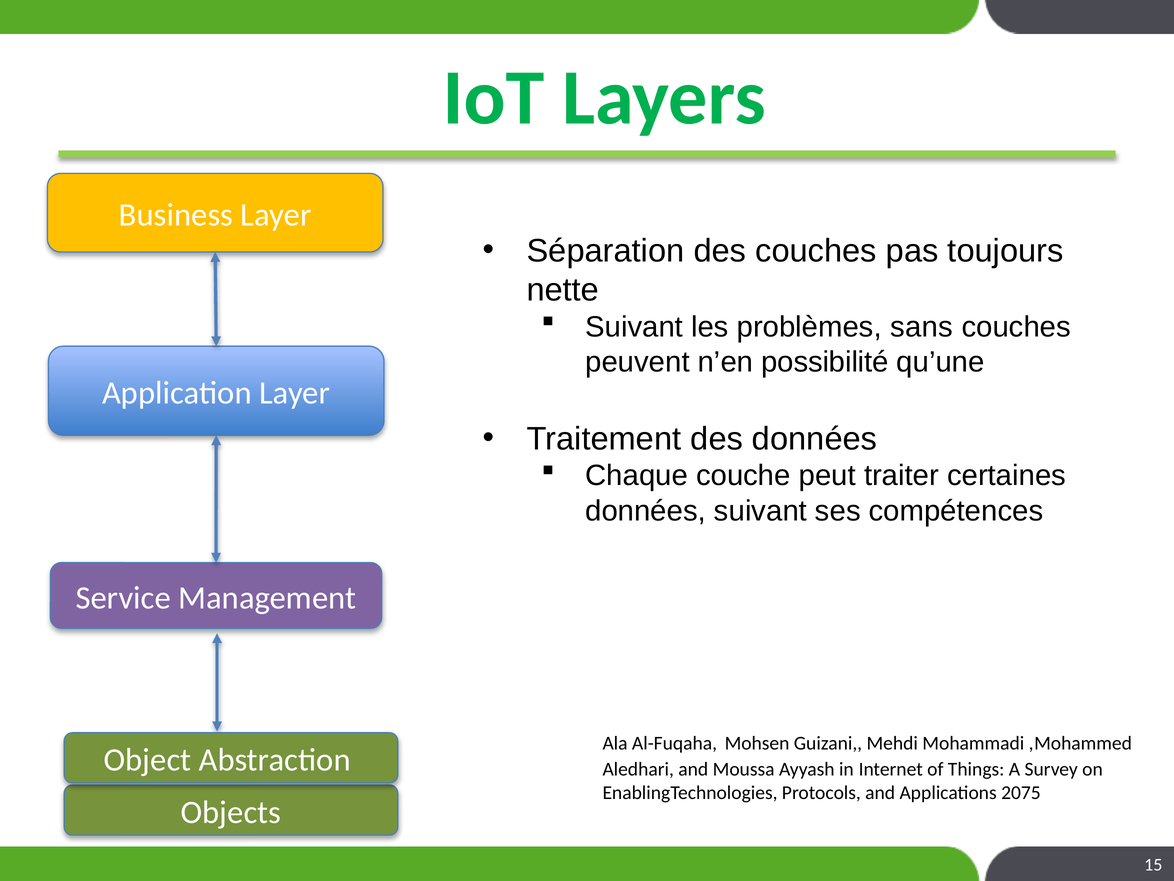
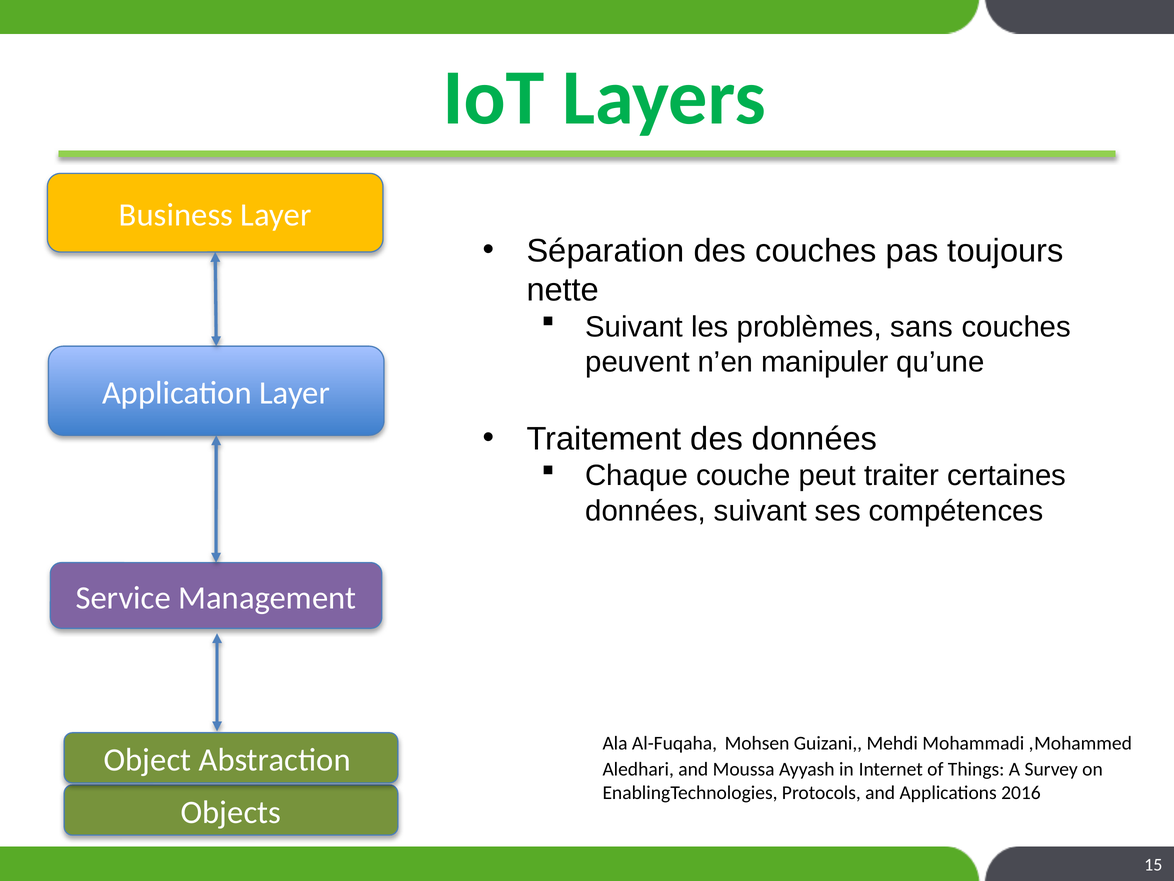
possibilité: possibilité -> manipuler (825, 362)
2075: 2075 -> 2016 (1021, 792)
